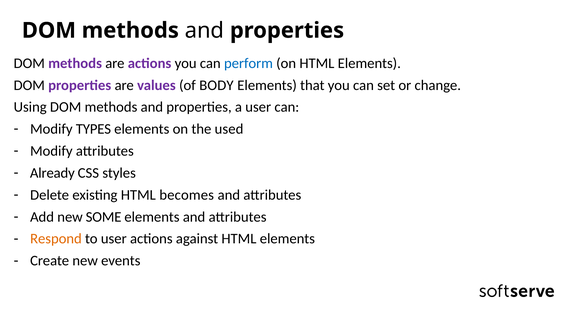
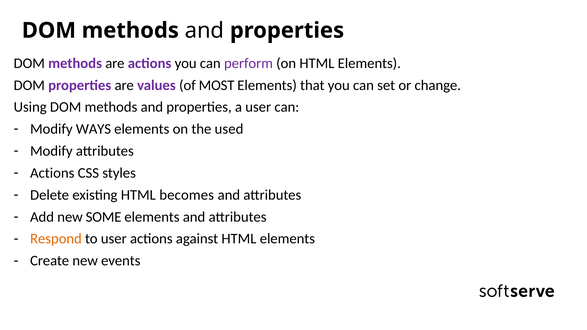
perform colour: blue -> purple (248, 63)
BODY: BODY -> MOST (217, 85)
TYPES: TYPES -> WAYS (93, 129)
Already: Already -> Actions (52, 173)
